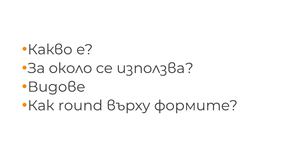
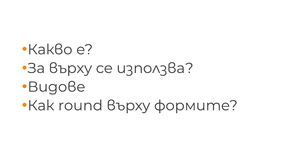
За около: около -> върху (70, 68)
